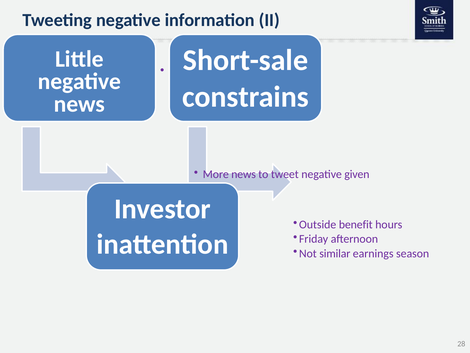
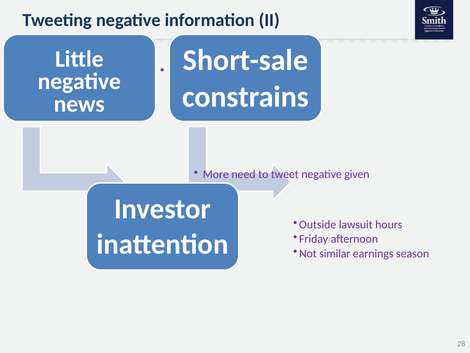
More news: news -> need (244, 174)
benefit: benefit -> lawsuit (356, 224)
